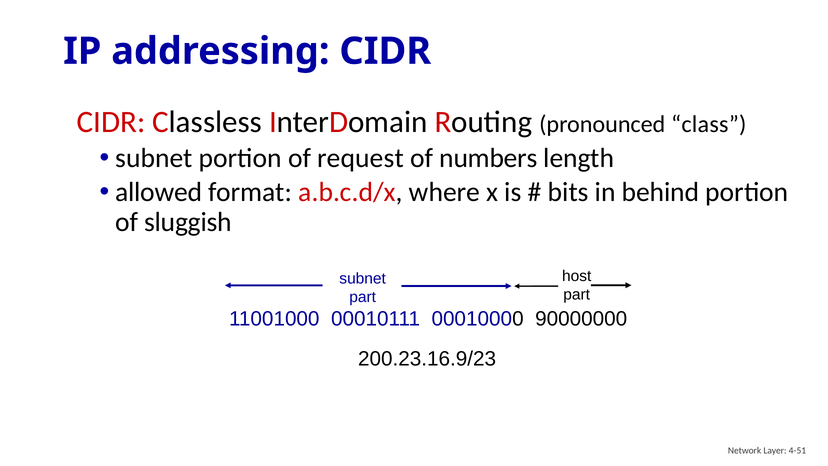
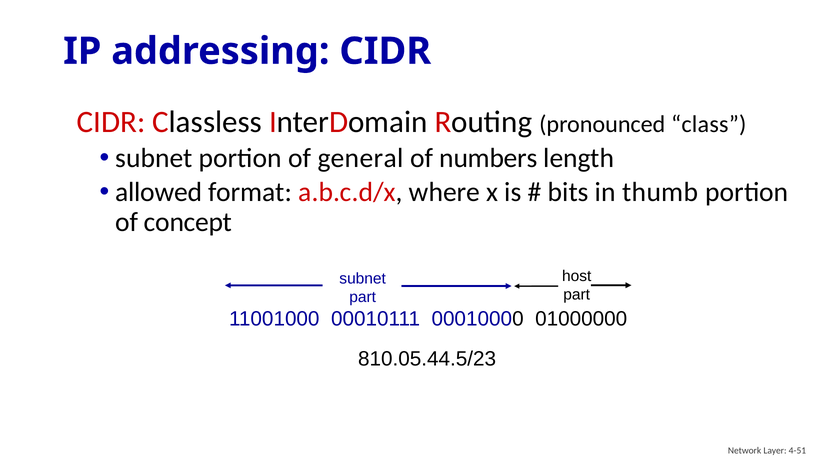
request: request -> general (360, 158)
behind: behind -> thumb (660, 192)
sluggish: sluggish -> concept (188, 222)
90000000: 90000000 -> 01000000 (581, 319)
200.23.16.9/23: 200.23.16.9/23 -> 810.05.44.5/23 (427, 359)
